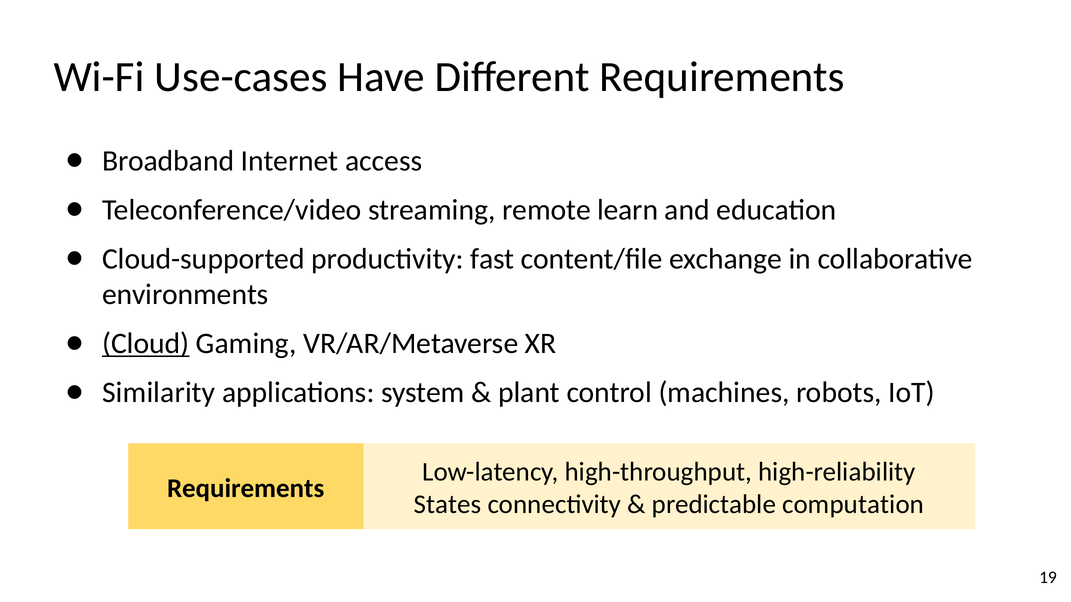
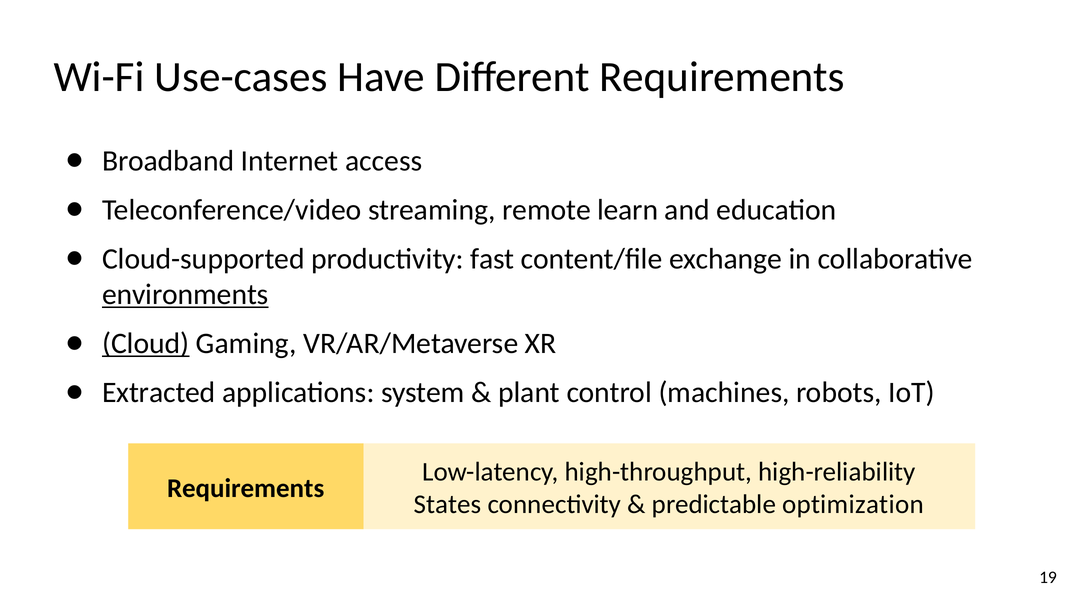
environments underline: none -> present (185, 295)
Similarity: Similarity -> Extracted (159, 393)
computation: computation -> optimization (853, 505)
